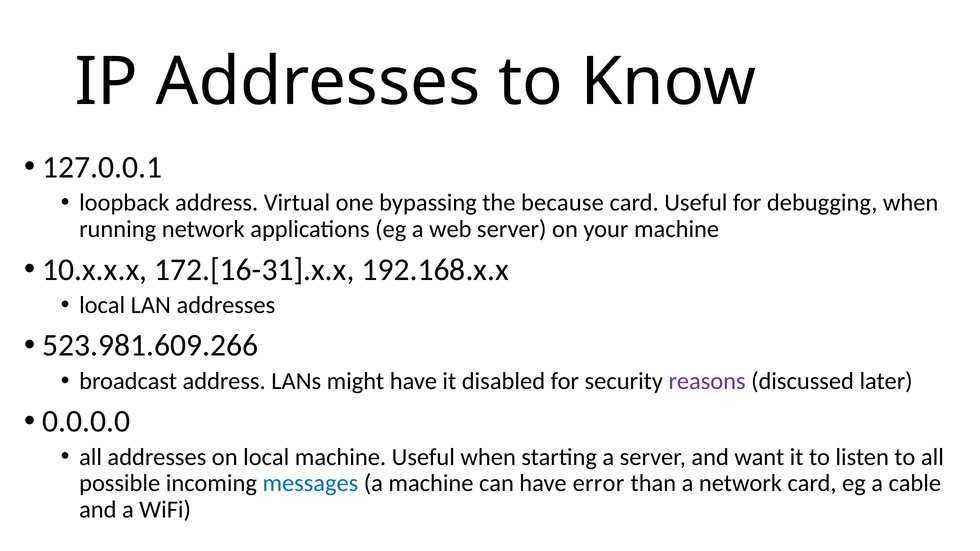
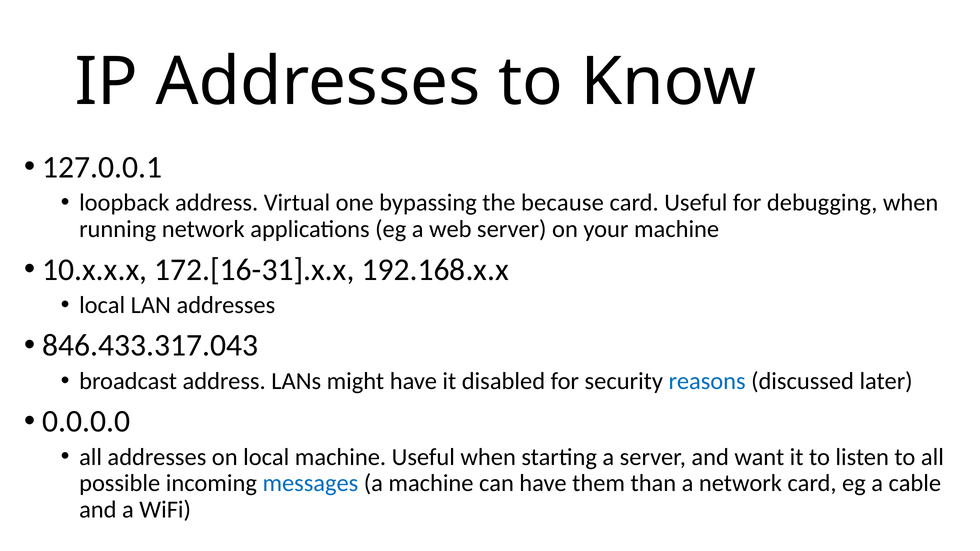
523.981.609.266: 523.981.609.266 -> 846.433.317.043 (150, 346)
reasons colour: purple -> blue (707, 381)
error: error -> them (599, 484)
